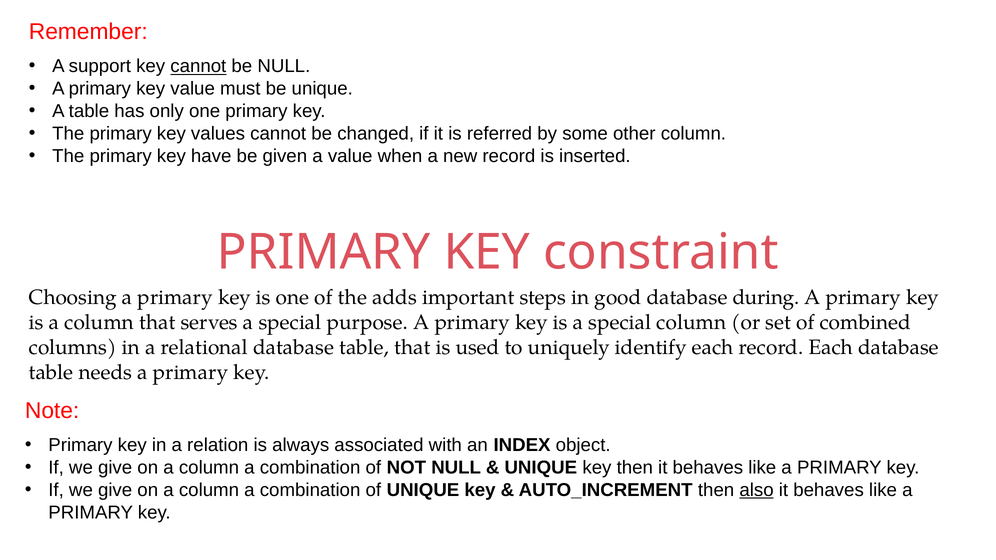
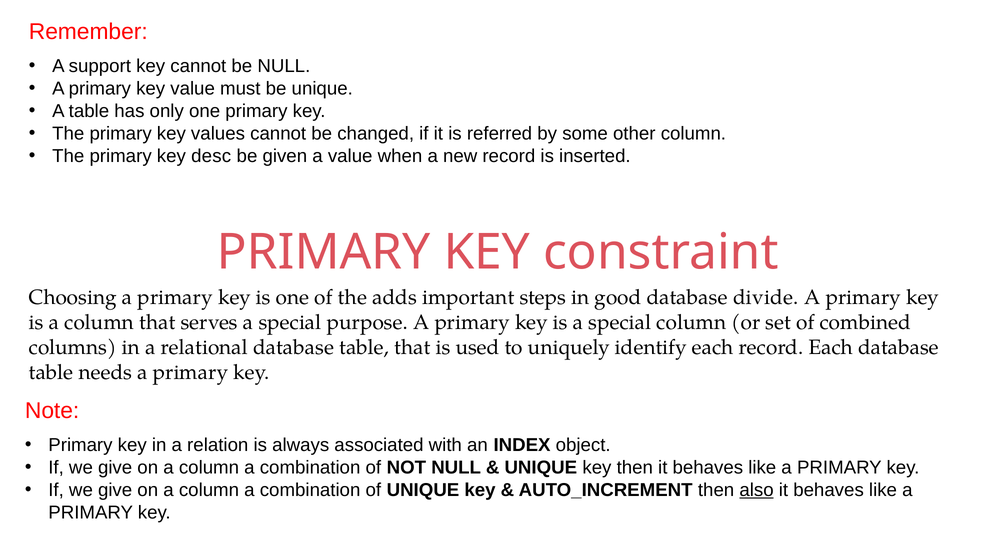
cannot underline: present -> none (198, 66)
have: have -> desc (211, 156)
during: during -> divide (766, 298)
